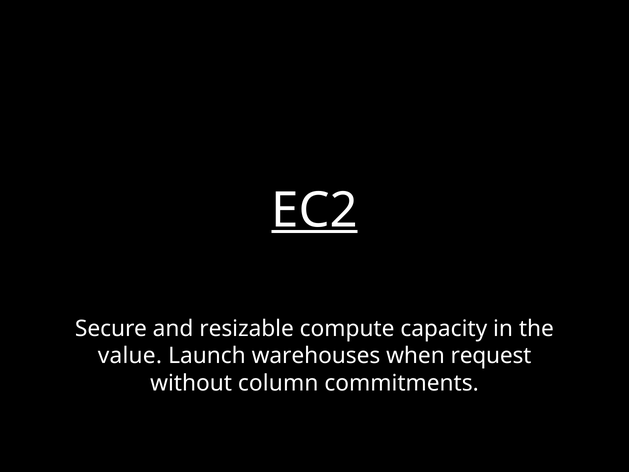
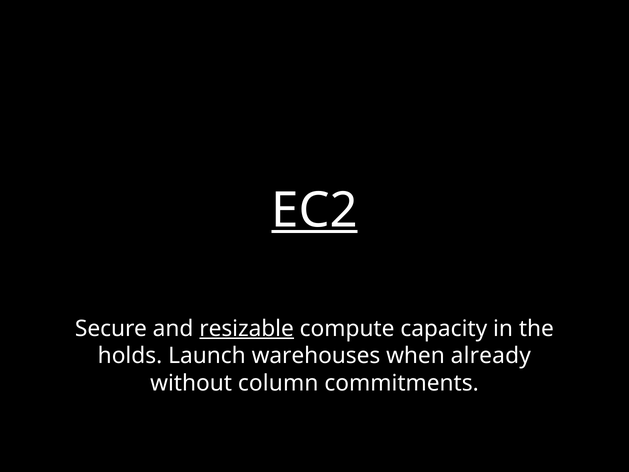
resizable underline: none -> present (247, 328)
value: value -> holds (130, 356)
request: request -> already (491, 356)
